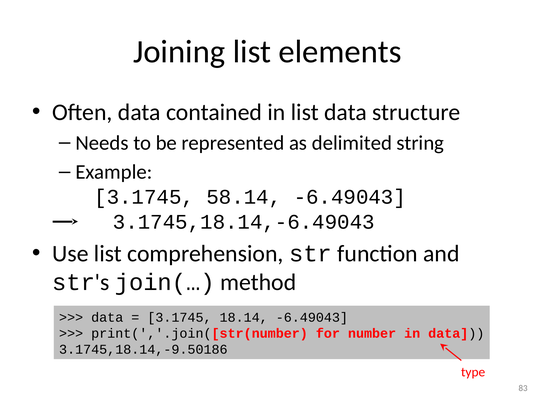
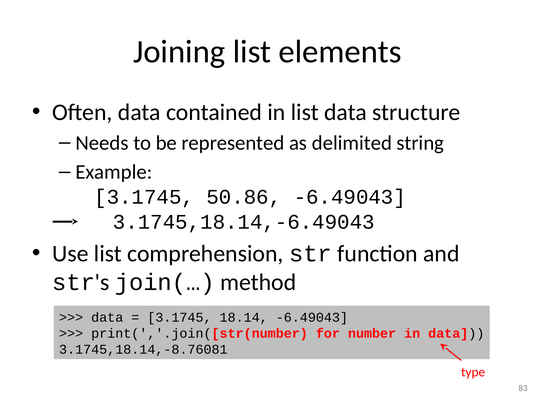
58.14: 58.14 -> 50.86 (244, 197)
3.1745,18.14,-9.50186: 3.1745,18.14,-9.50186 -> 3.1745,18.14,-8.76081 (143, 350)
